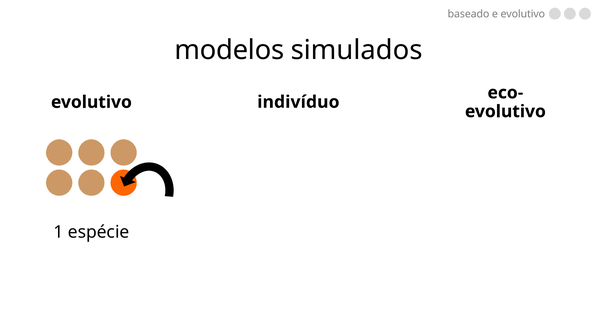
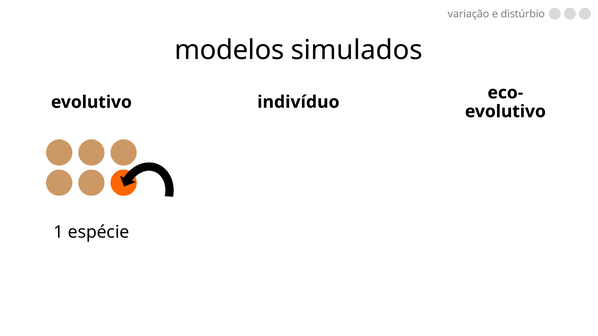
baseado: baseado -> variação (468, 14)
e evolutivo: evolutivo -> distúrbio (523, 14)
